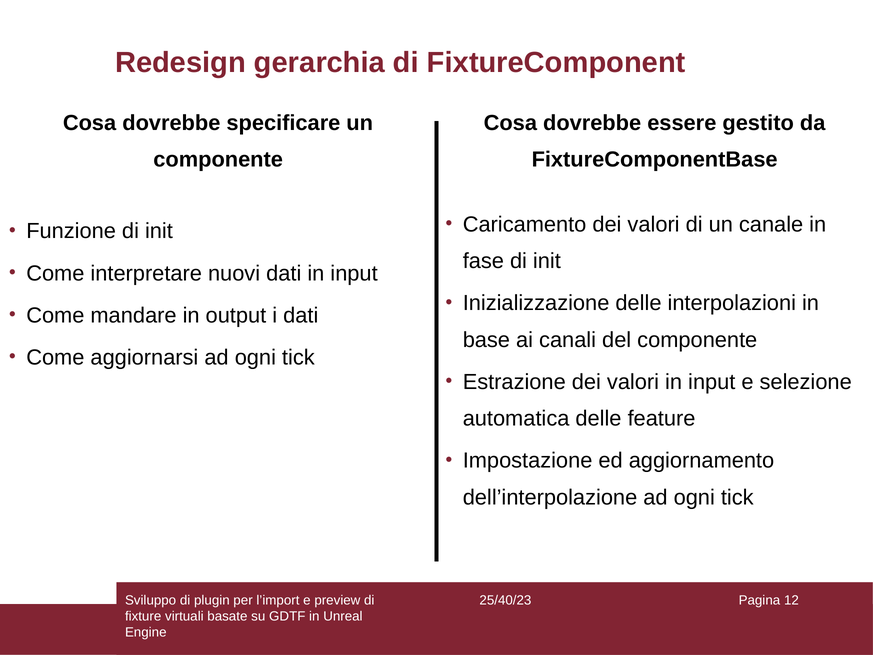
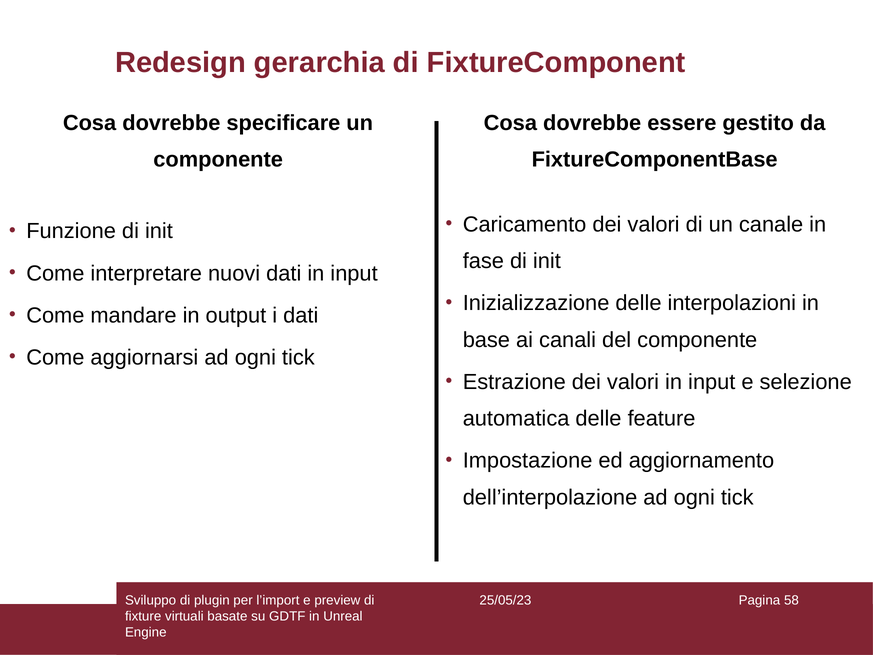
25/40/23: 25/40/23 -> 25/05/23 (505, 600)
12: 12 -> 58 (791, 600)
